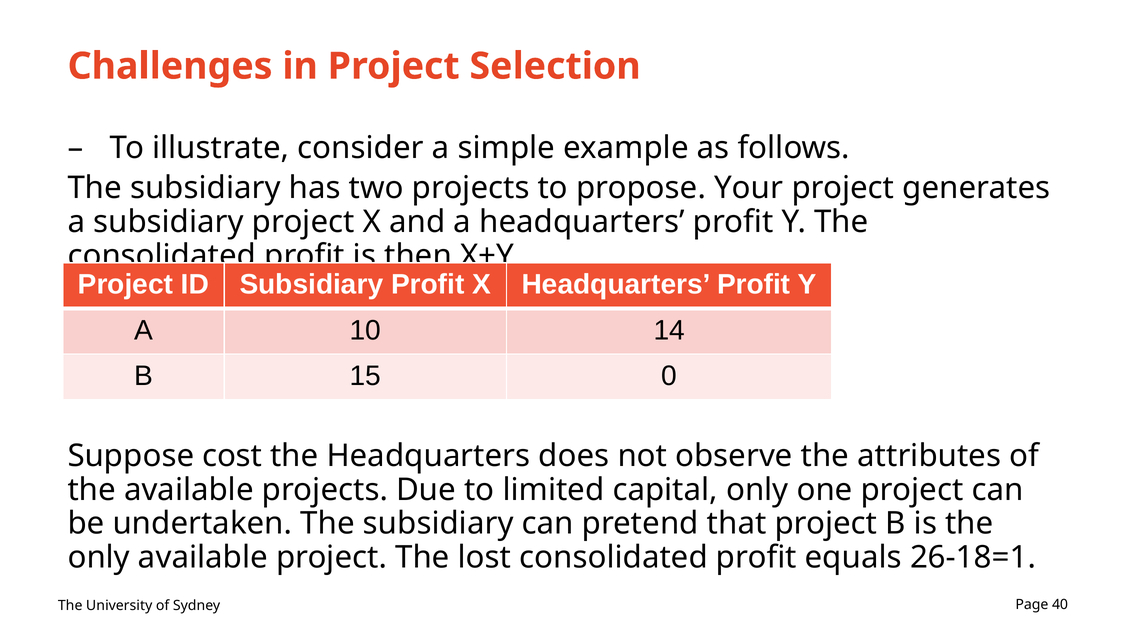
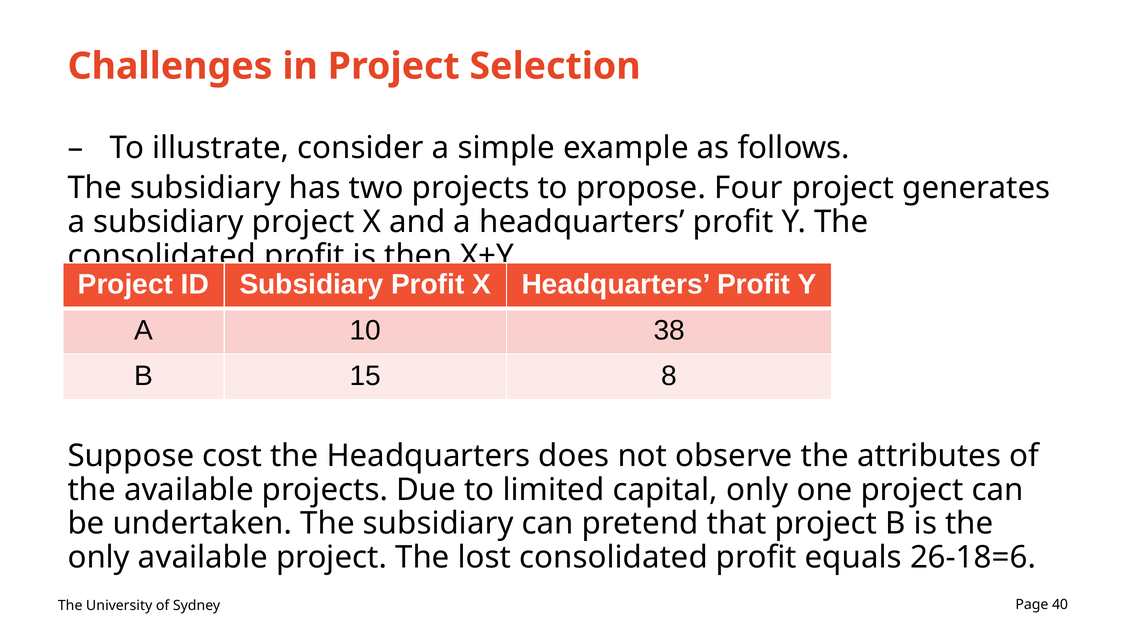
Your: Your -> Four (749, 188)
14: 14 -> 38 (669, 330)
0: 0 -> 8 (669, 376)
26-18=1: 26-18=1 -> 26-18=6 (973, 557)
